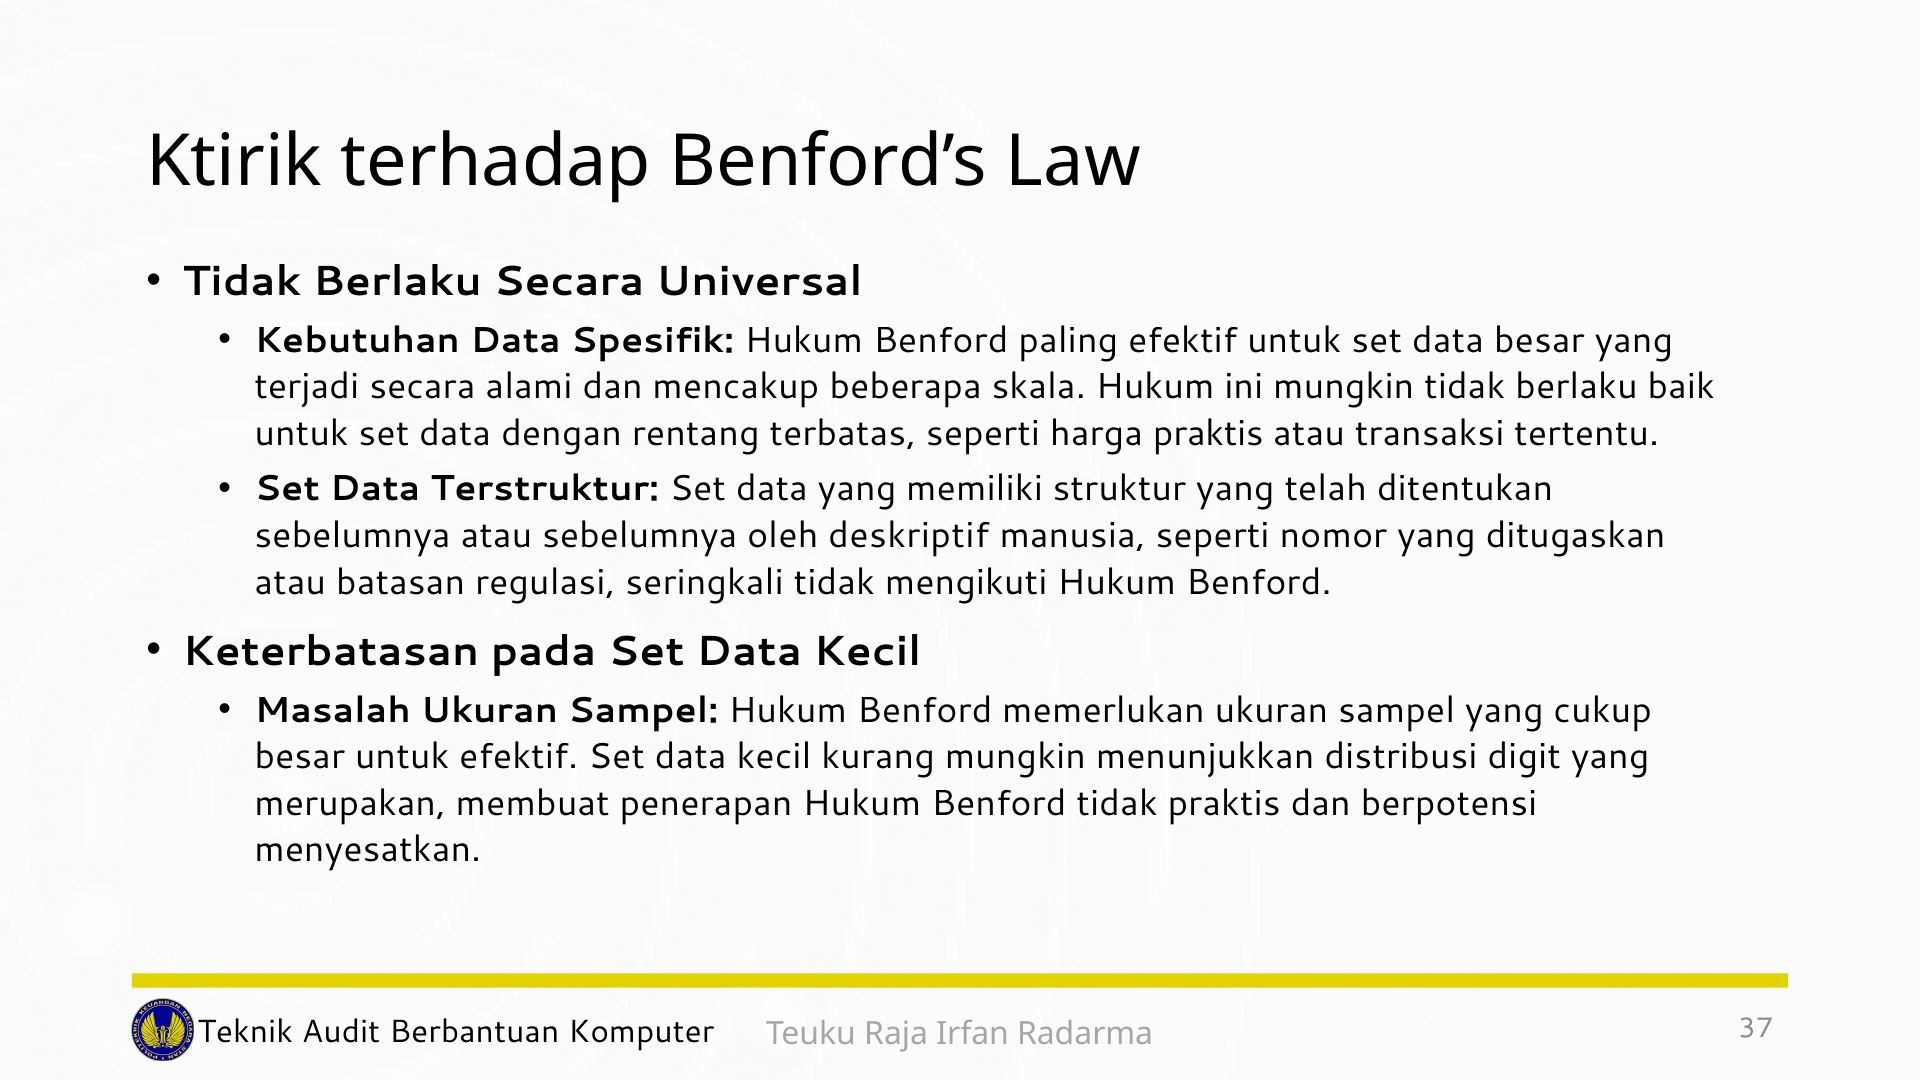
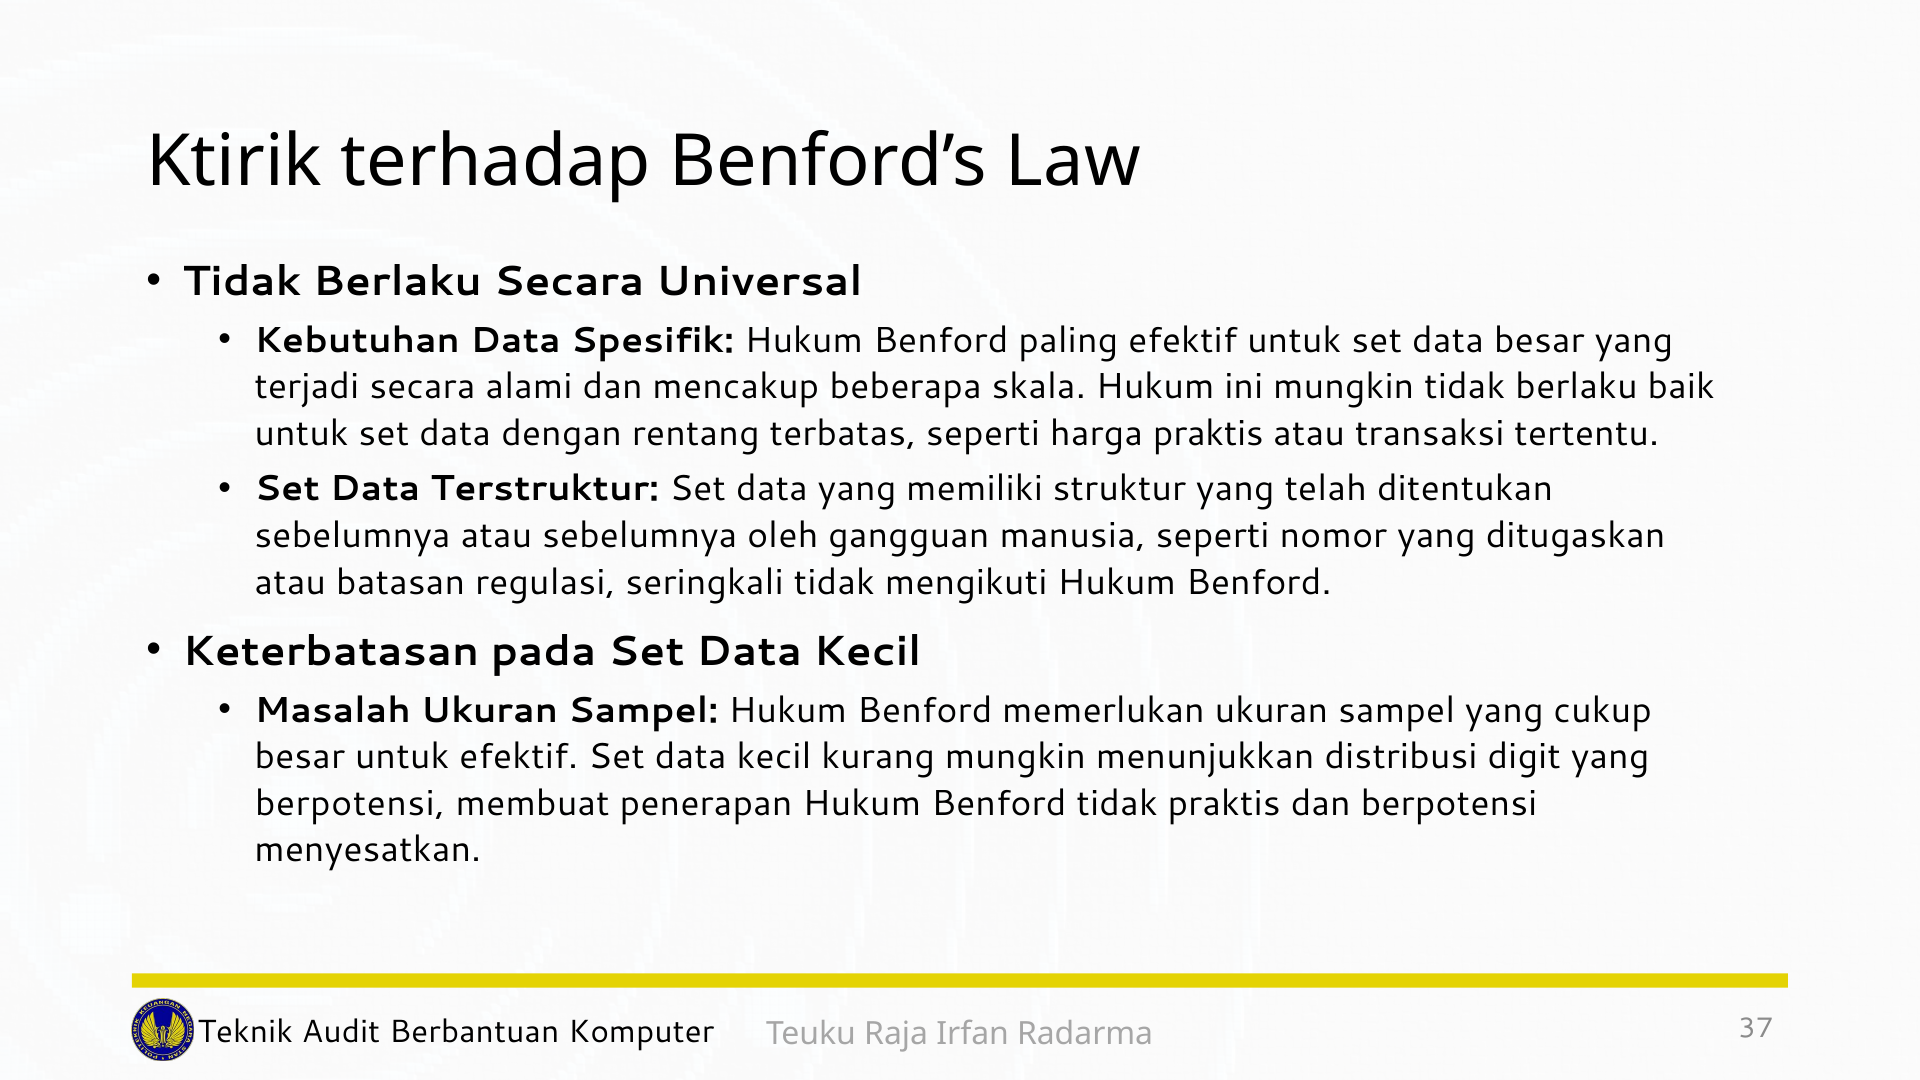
deskriptif: deskriptif -> gangguan (909, 536)
merupakan: merupakan -> berpotensi (350, 803)
